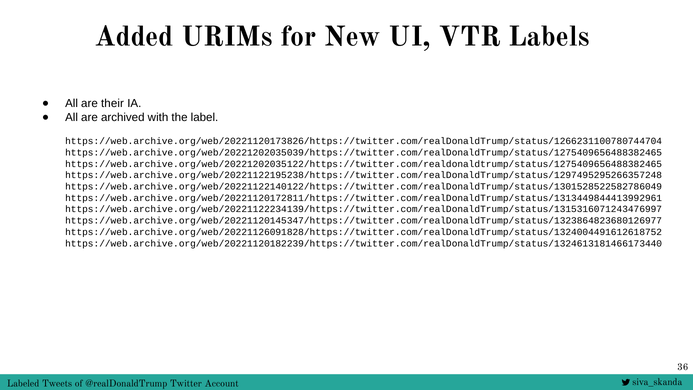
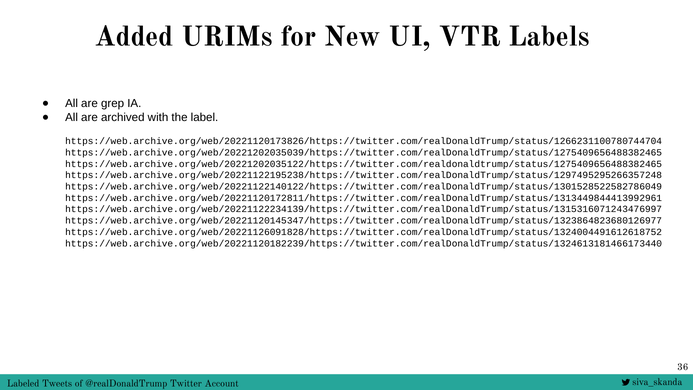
their: their -> grep (113, 103)
